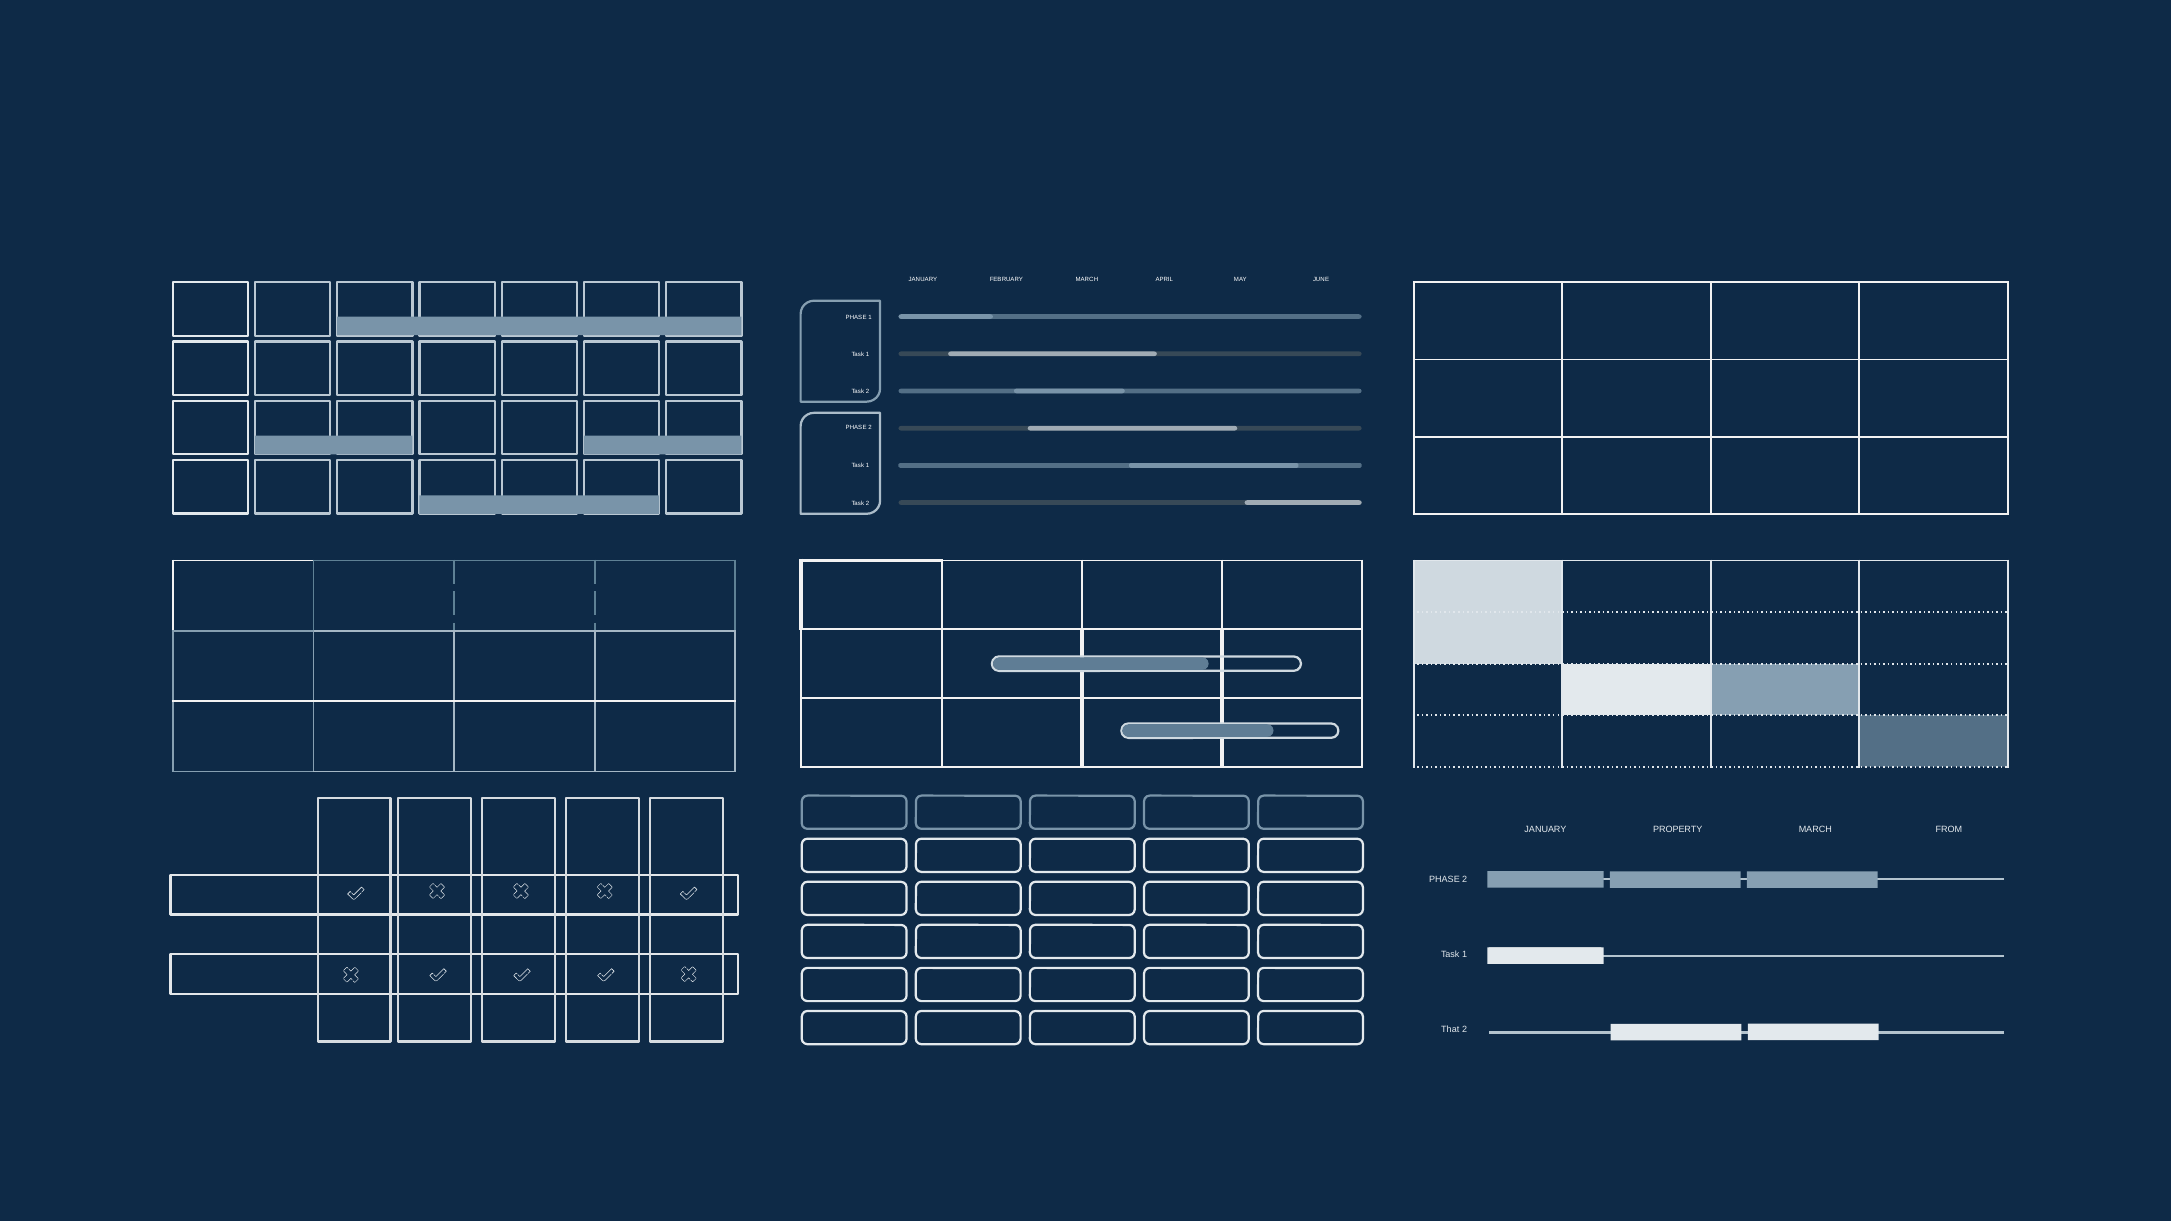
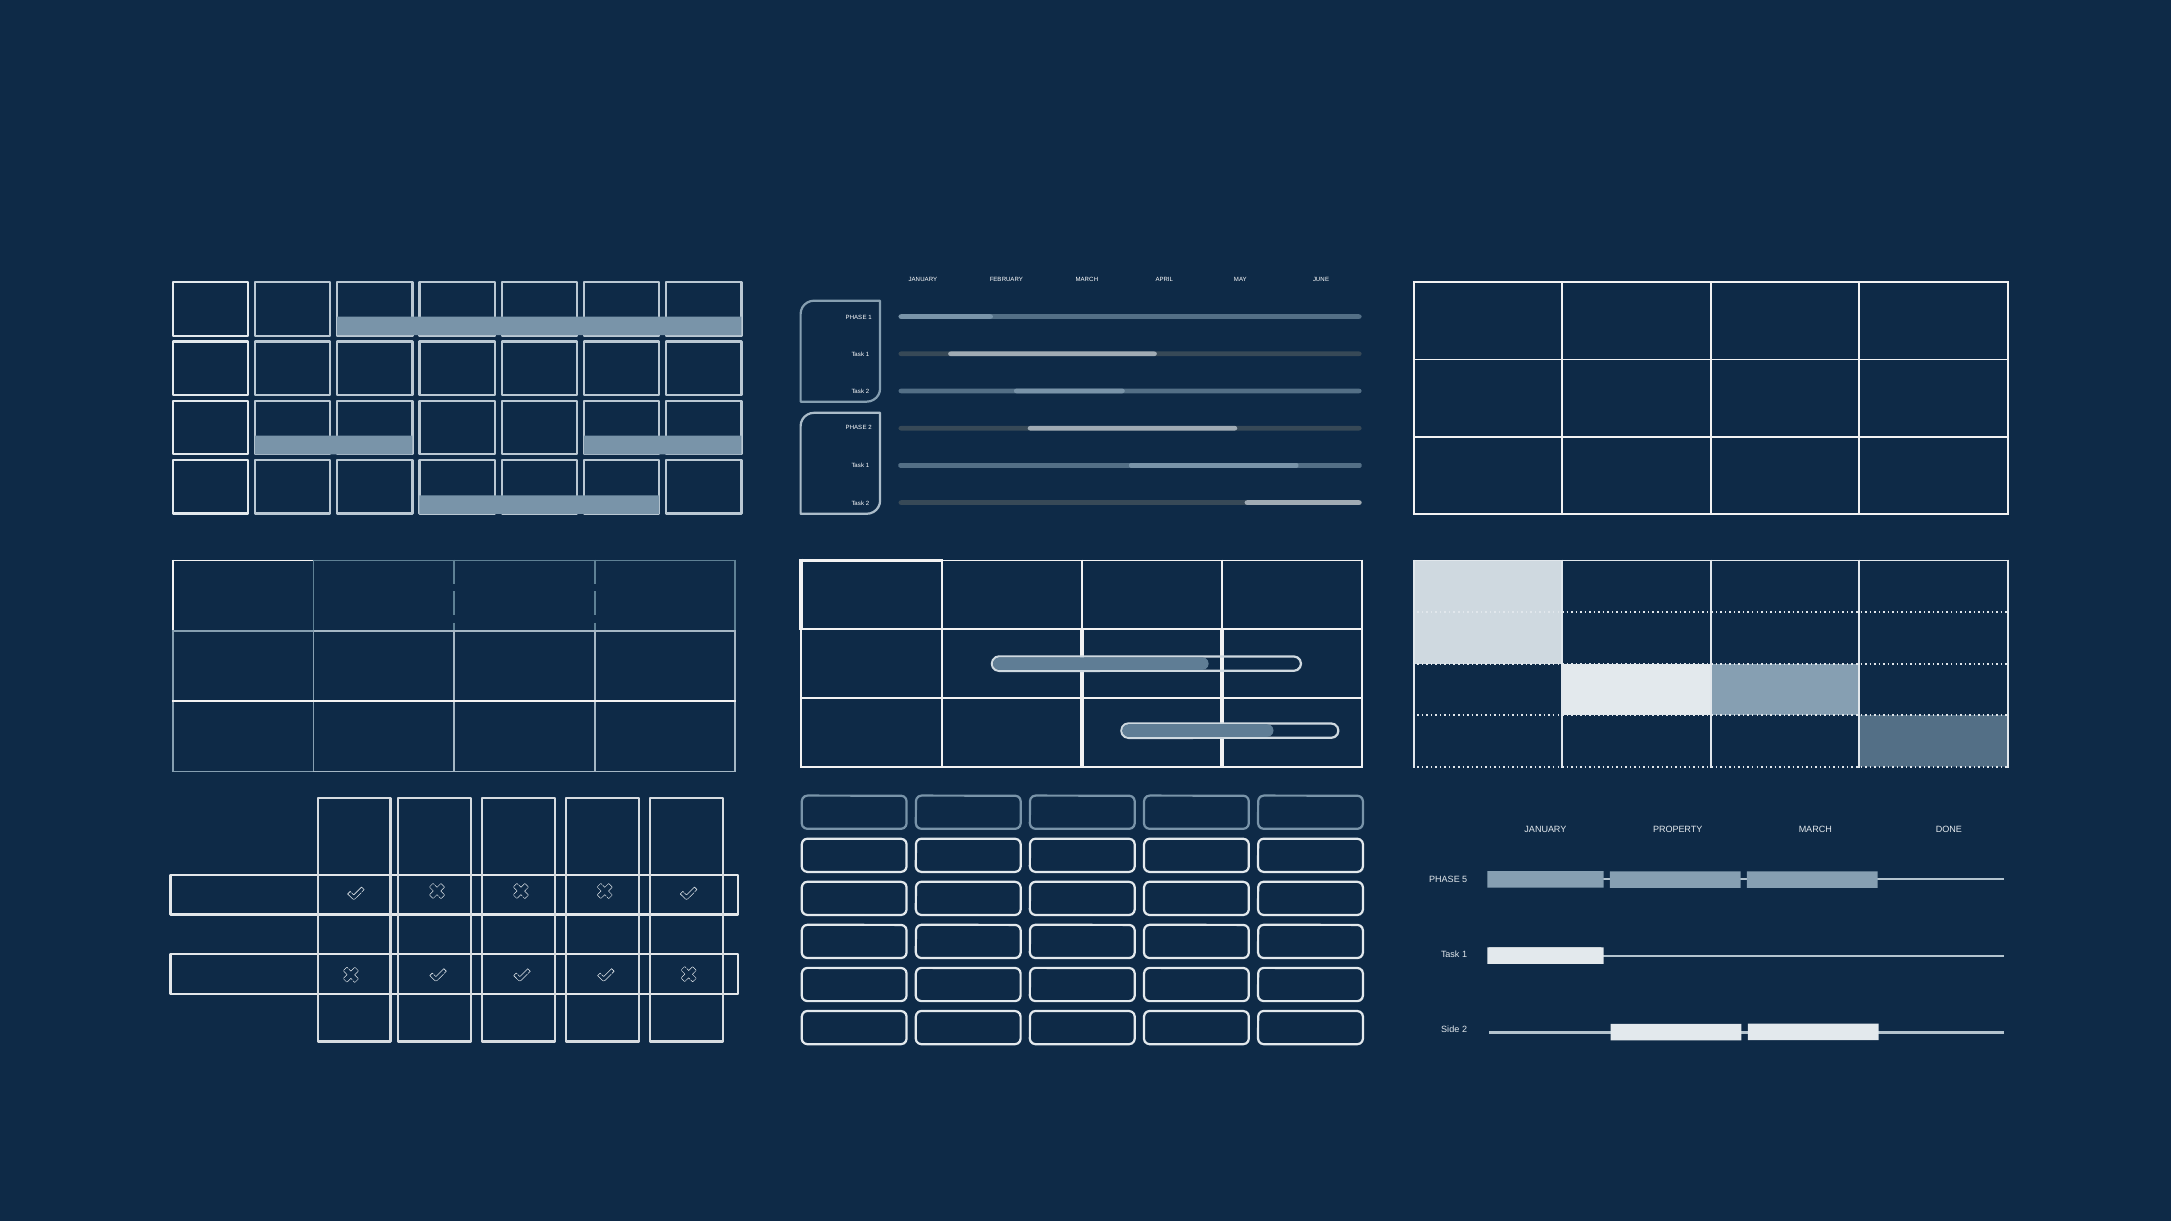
FROM: FROM -> DONE (1949, 830)
2: 2 -> 5 (1465, 880)
That: That -> Side (1450, 1030)
